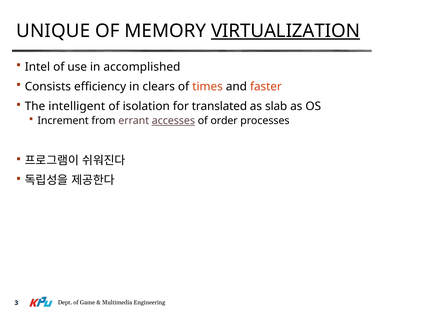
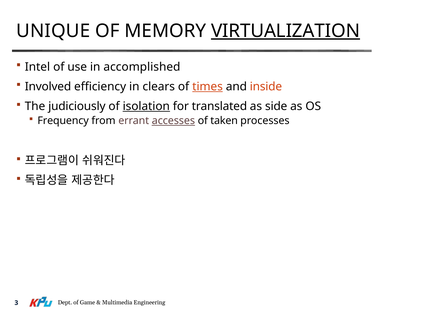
Consists: Consists -> Involved (48, 87)
times underline: none -> present (208, 87)
faster: faster -> inside (266, 87)
intelligent: intelligent -> judiciously (77, 106)
isolation underline: none -> present (146, 106)
slab: slab -> side (276, 106)
Increment: Increment -> Frequency (63, 121)
order: order -> taken (224, 121)
